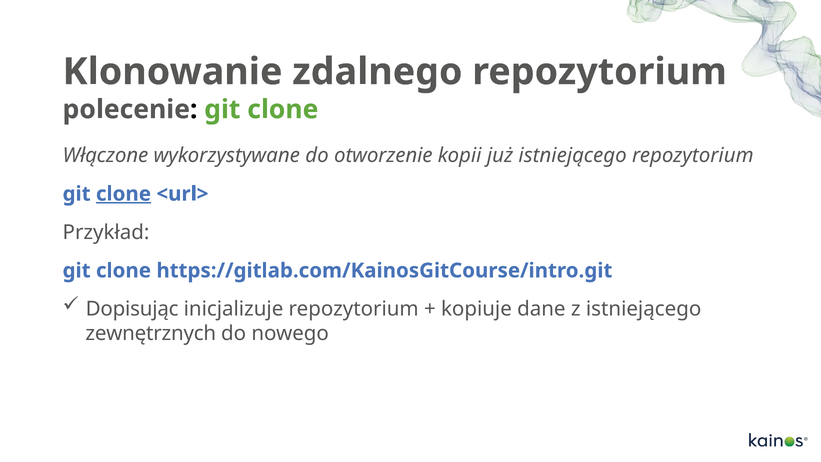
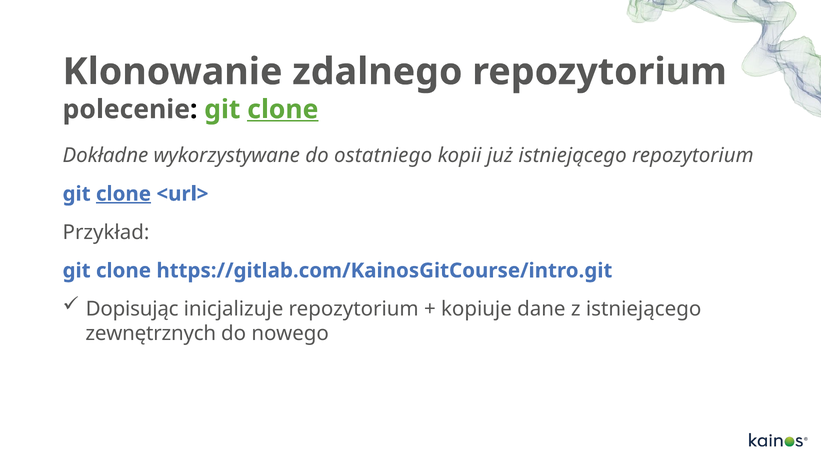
clone underline: none -> present (283, 109)
Włączone: Włączone -> Dokładne (105, 156)
otworzenie: otworzenie -> ostatniego (383, 156)
